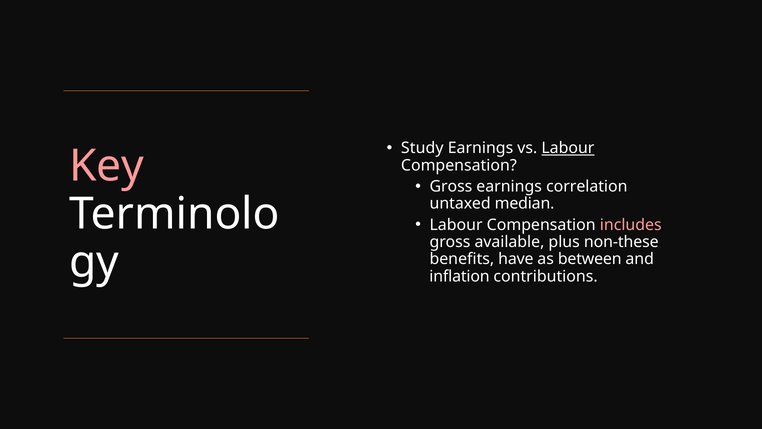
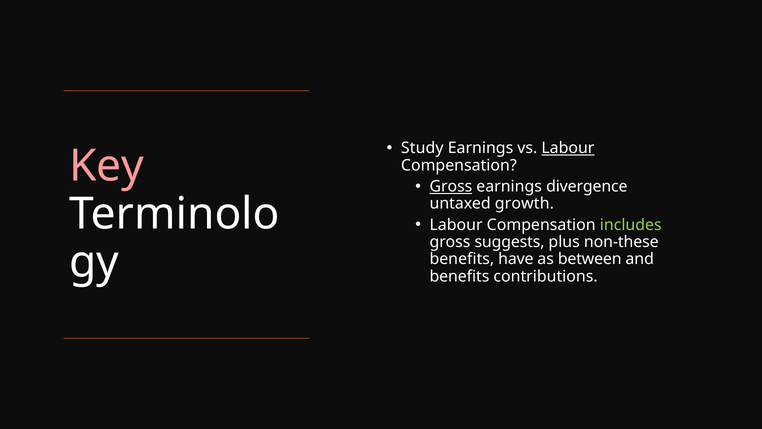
Gross underline: none -> present (451, 186)
correlation: correlation -> divergence (587, 186)
median: median -> growth (524, 203)
includes colour: pink -> light green (631, 225)
available: available -> suggests (510, 242)
inflation: inflation -> benefits (459, 276)
